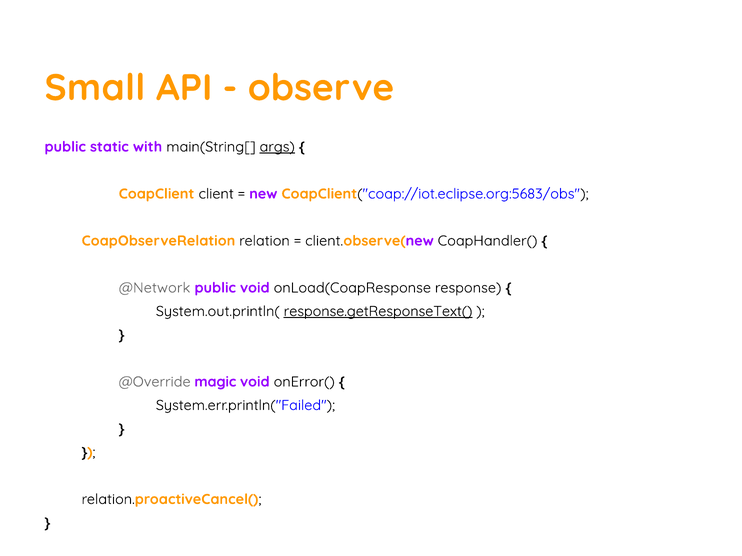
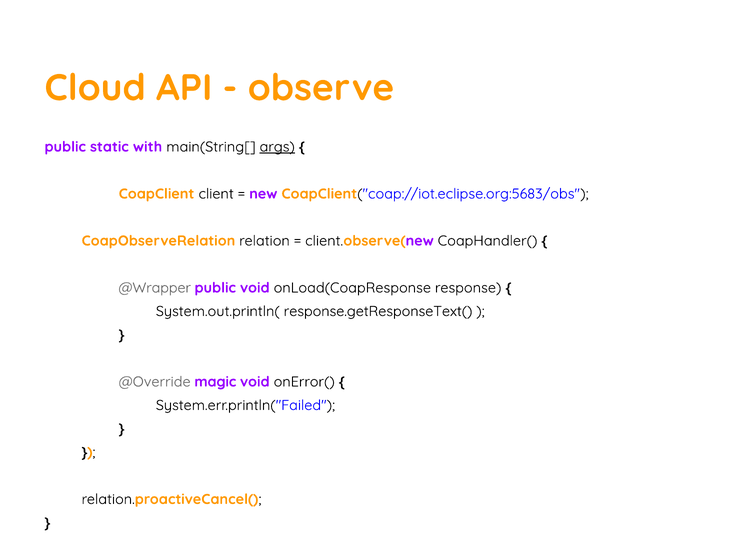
Small: Small -> Cloud (95, 88)
@Network: @Network -> @Wrapper (155, 288)
response.getResponseText( underline: present -> none (378, 312)
